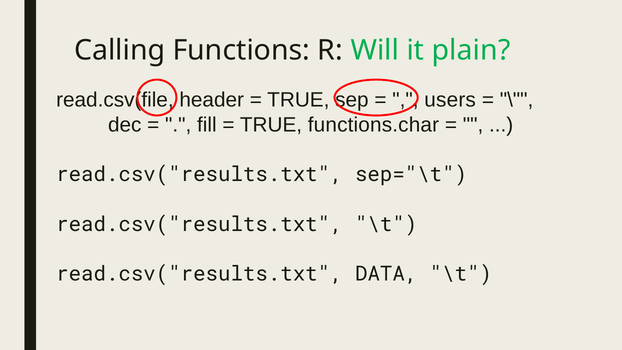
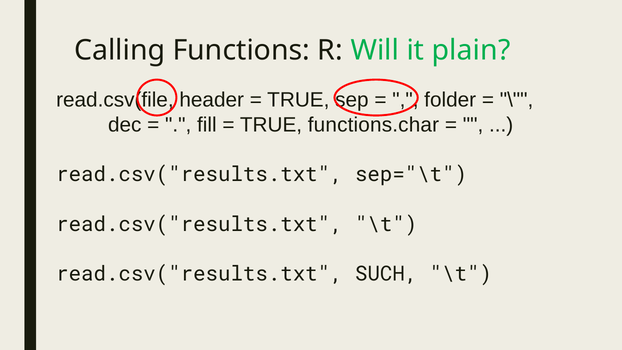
users: users -> folder (450, 100)
DATA: DATA -> SUCH (386, 274)
